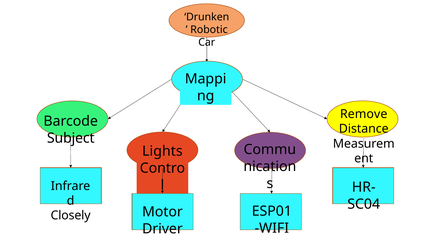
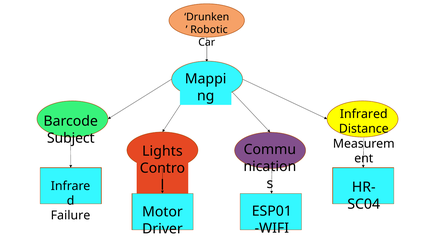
Remove: Remove -> Infrared (364, 114)
Closely: Closely -> Failure (71, 215)
